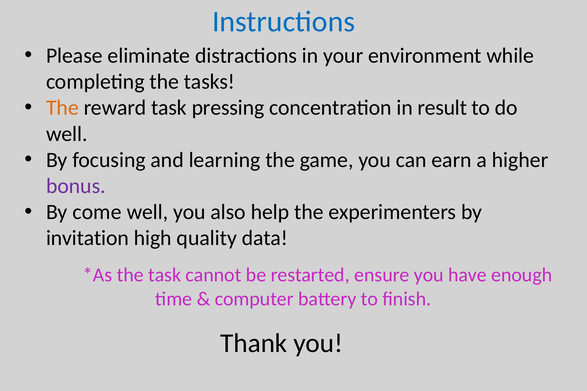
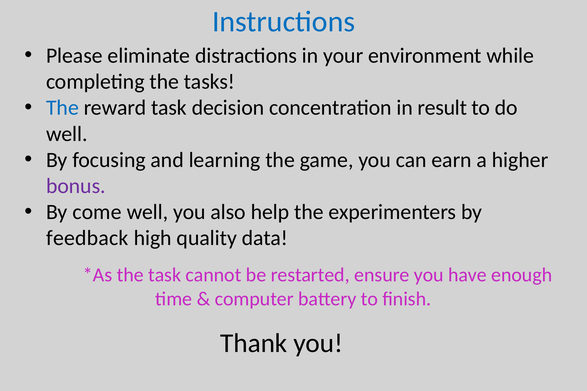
The colour: orange -> blue (62, 108)
pressing: pressing -> decision (228, 108)
invitation: invitation -> feedback (87, 238)
